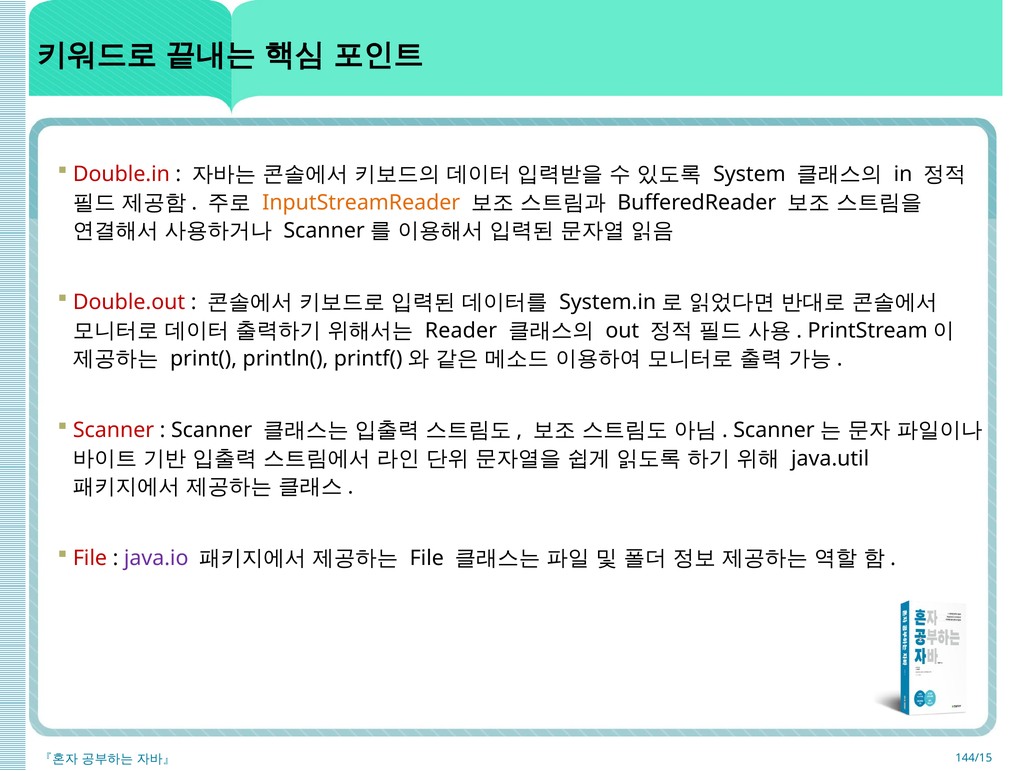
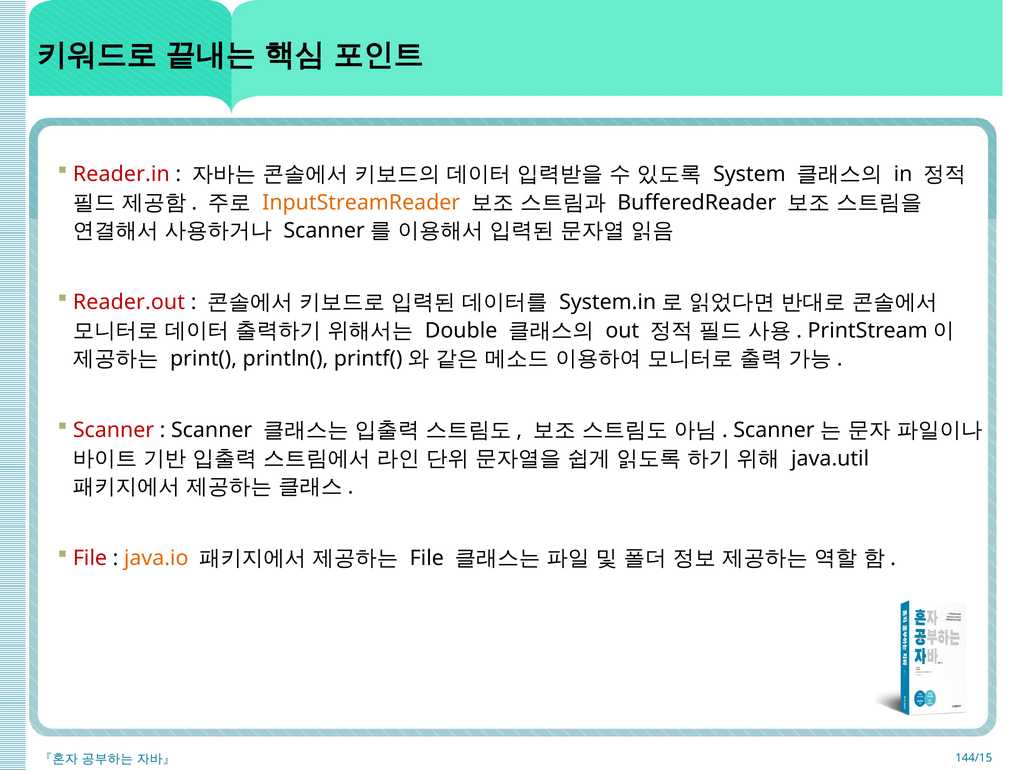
Double.in: Double.in -> Reader.in (121, 174)
Double.out: Double.out -> Reader.out (129, 302)
Reader: Reader -> Double (461, 331)
java.io colour: purple -> orange (156, 558)
